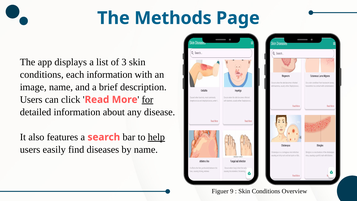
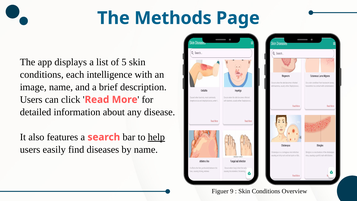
3: 3 -> 5 (124, 62)
each information: information -> intelligence (109, 75)
for underline: present -> none (148, 100)
